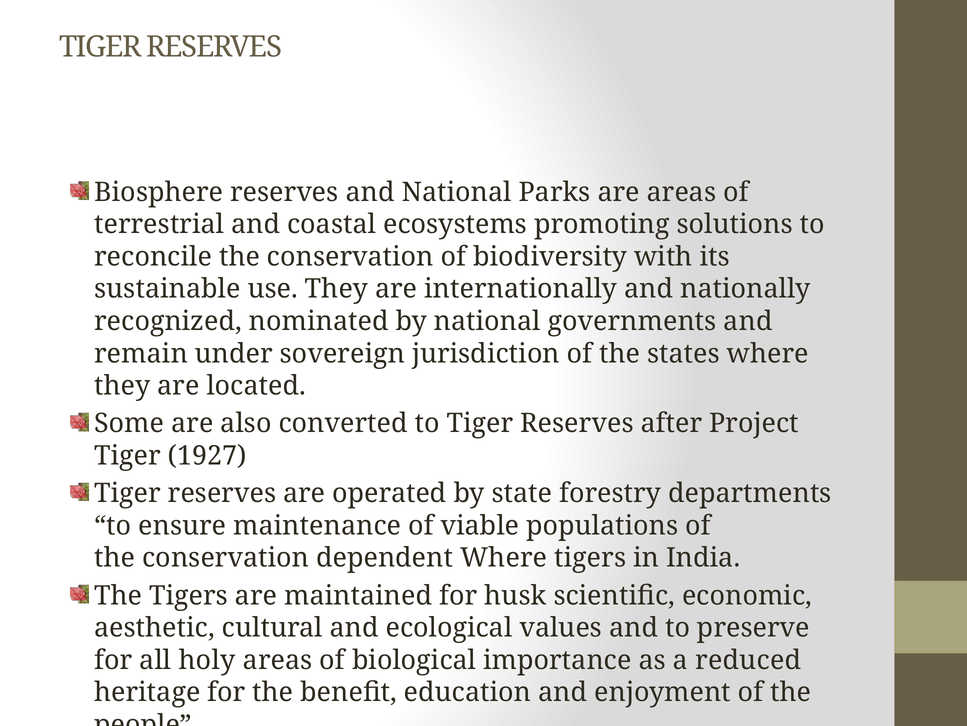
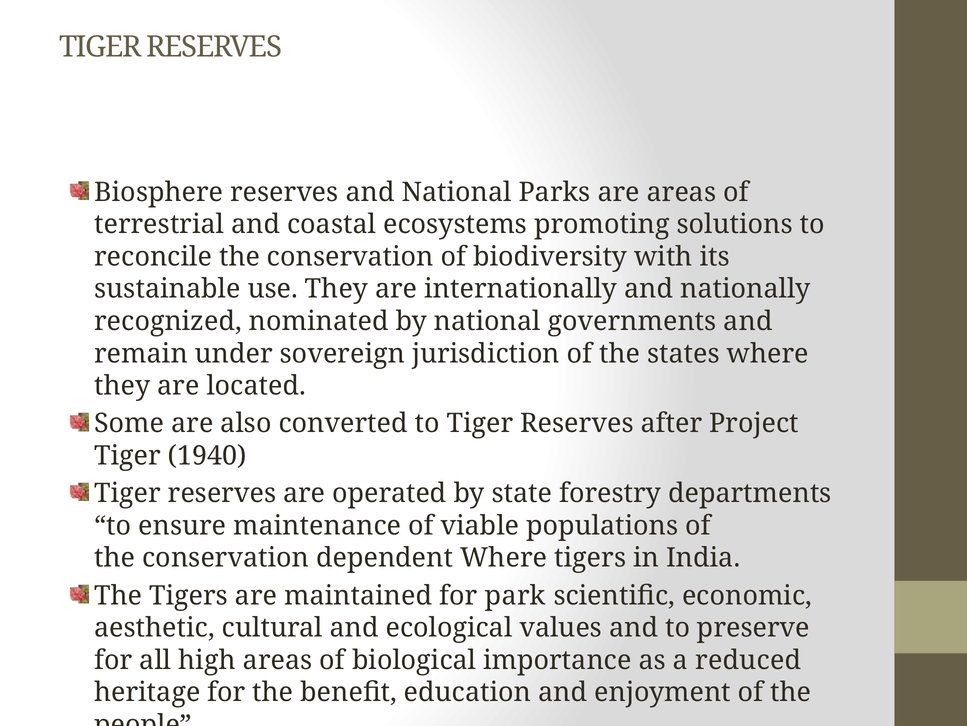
1927: 1927 -> 1940 (207, 455)
husk: husk -> park (515, 595)
holy: holy -> high (207, 660)
